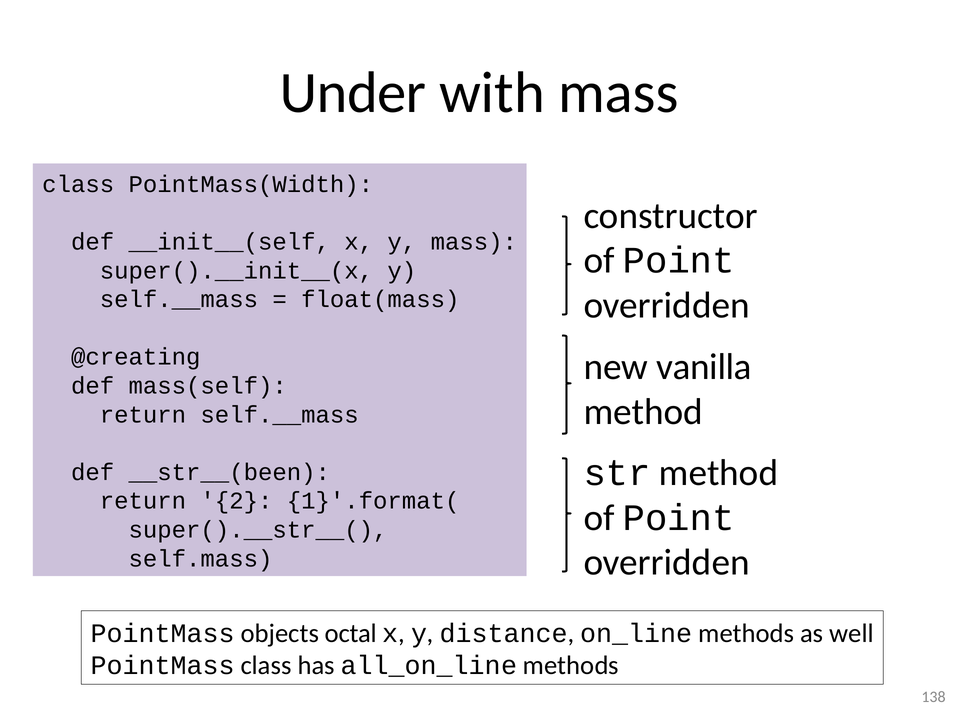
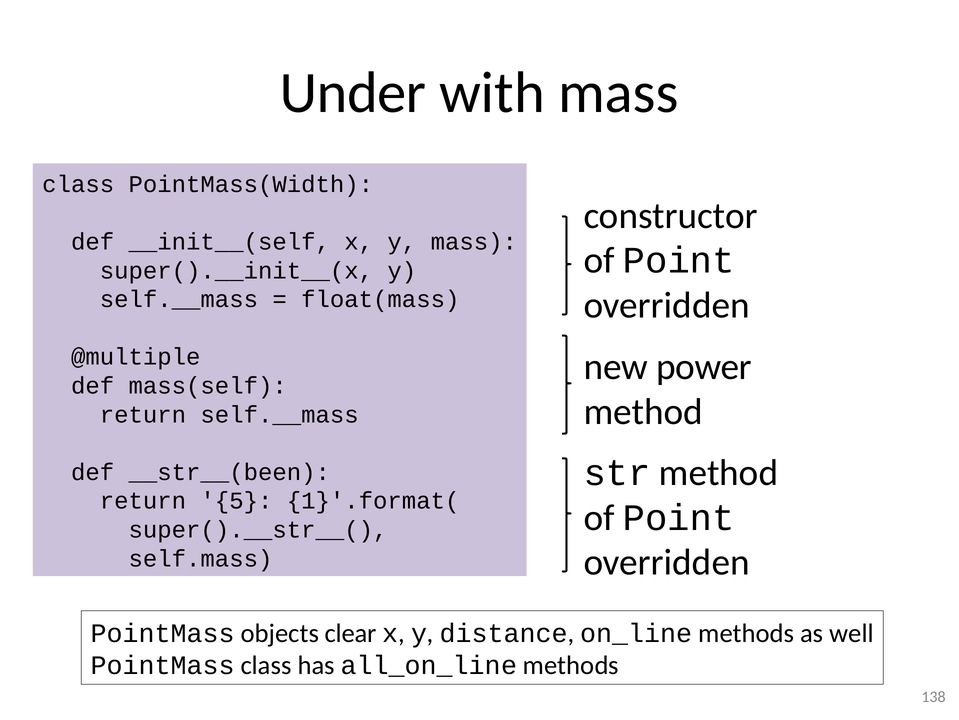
@creating: @creating -> @multiple (136, 357)
vanilla: vanilla -> power (704, 367)
2: 2 -> 5 (236, 500)
octal: octal -> clear (351, 633)
